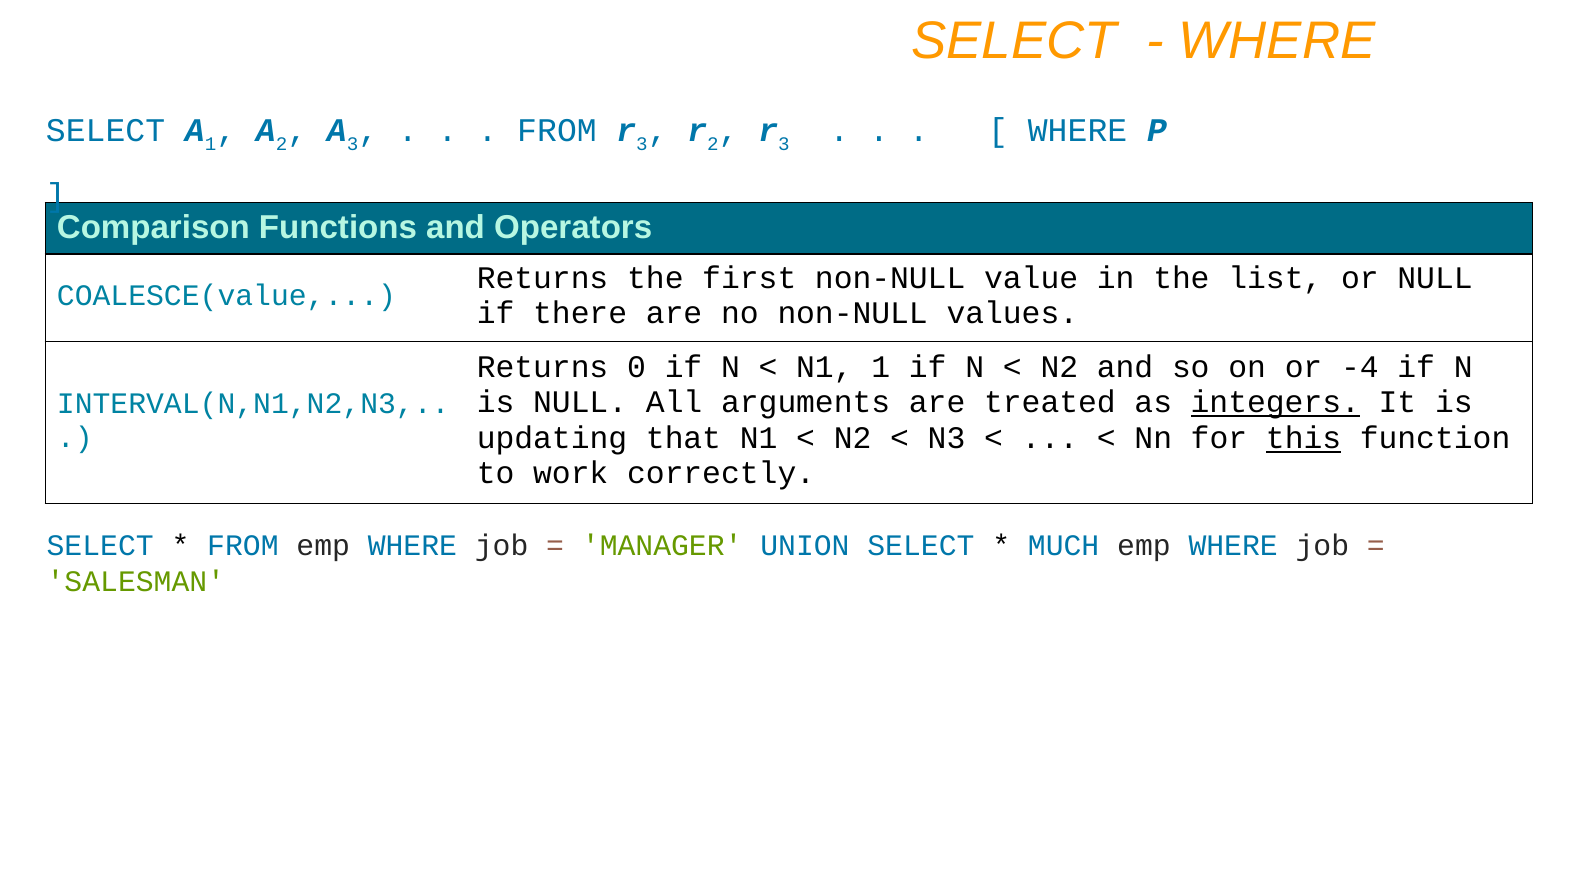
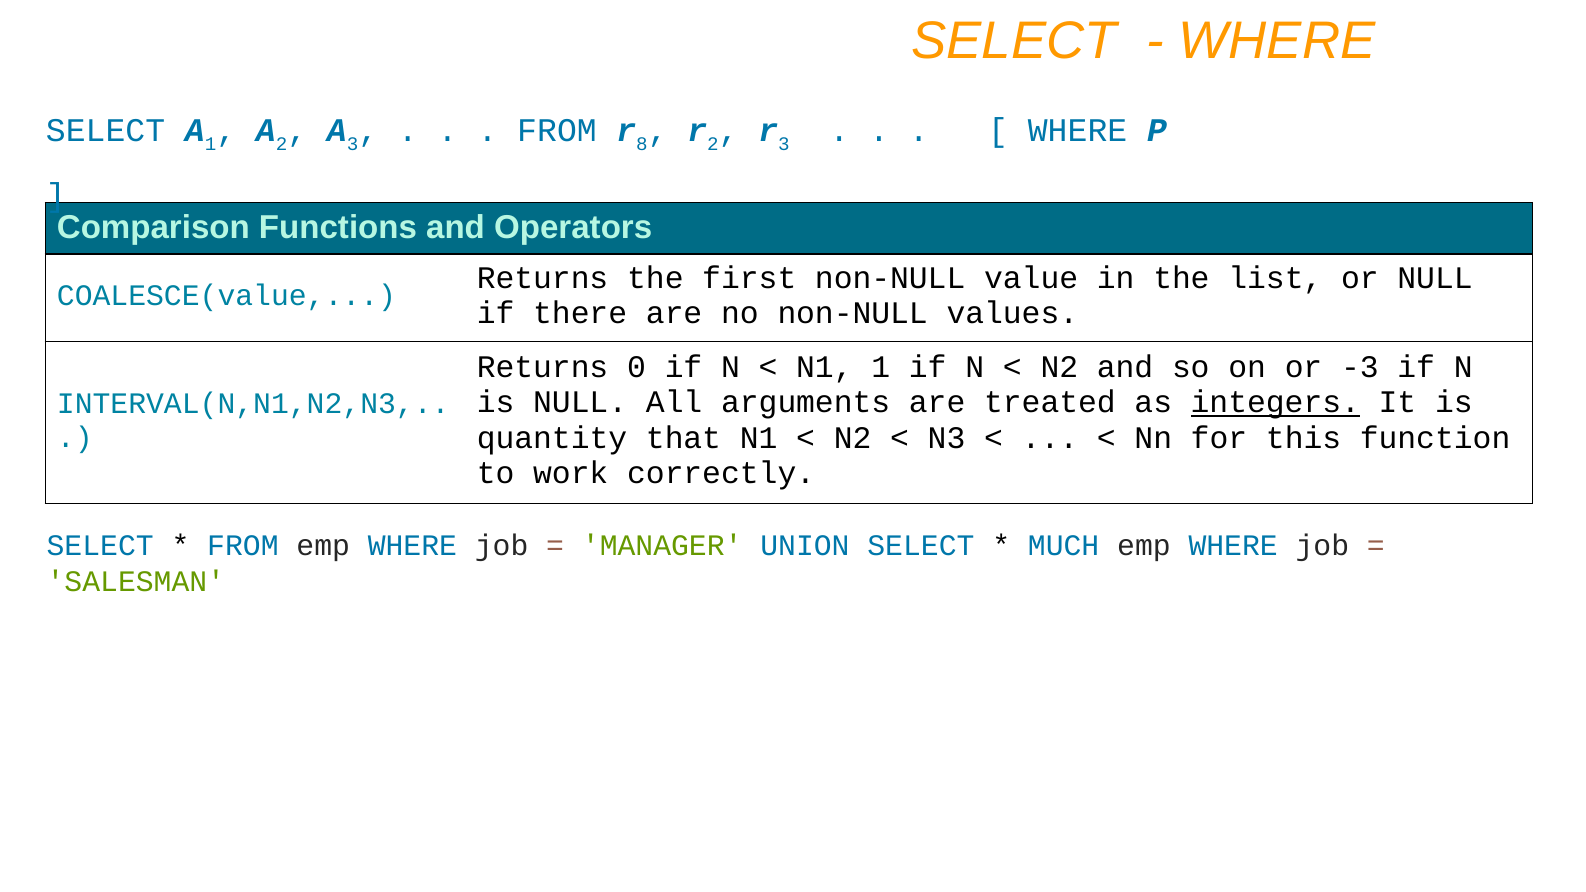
3: 3 -> 8 (642, 144)
-4: -4 -> -3 (1360, 367)
updating: updating -> quantity (552, 438)
this underline: present -> none (1304, 438)
